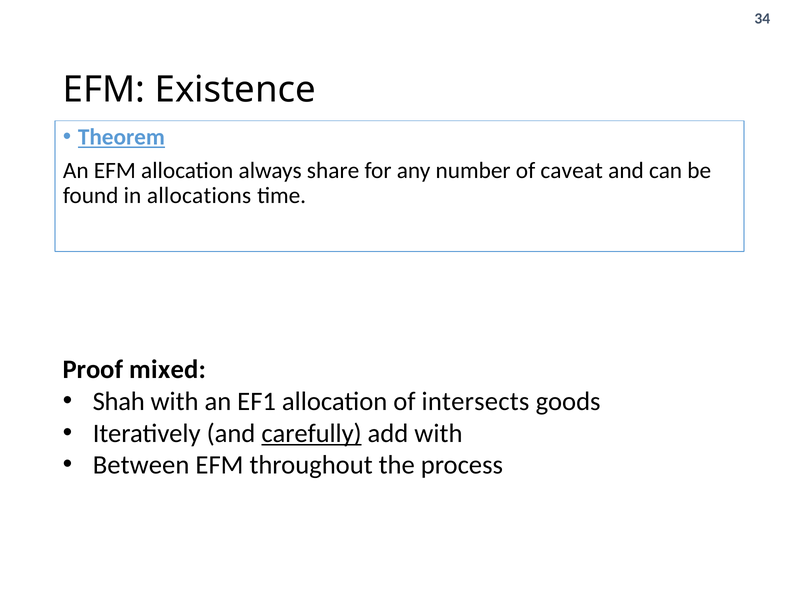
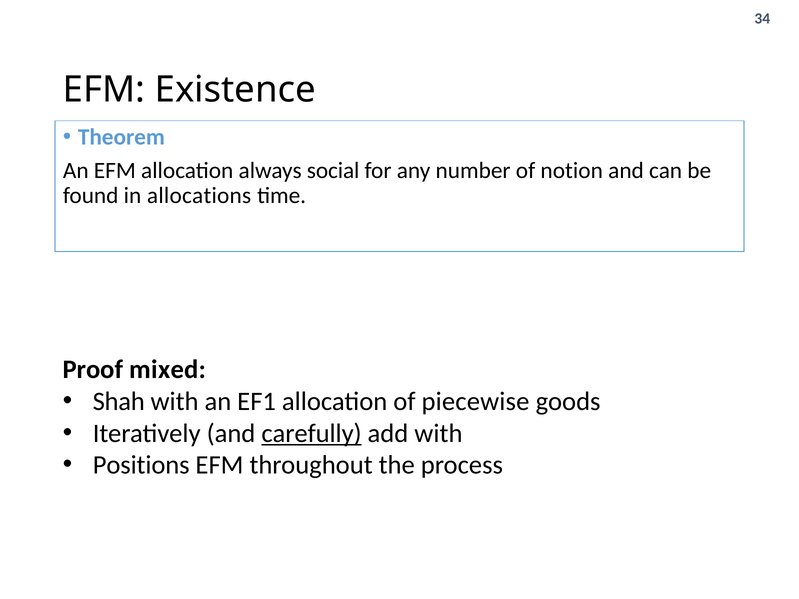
Theorem underline: present -> none (121, 137)
share: share -> social (333, 171)
caveat: caveat -> notion (572, 171)
intersects: intersects -> piecewise (475, 401)
Between: Between -> Positions (141, 465)
